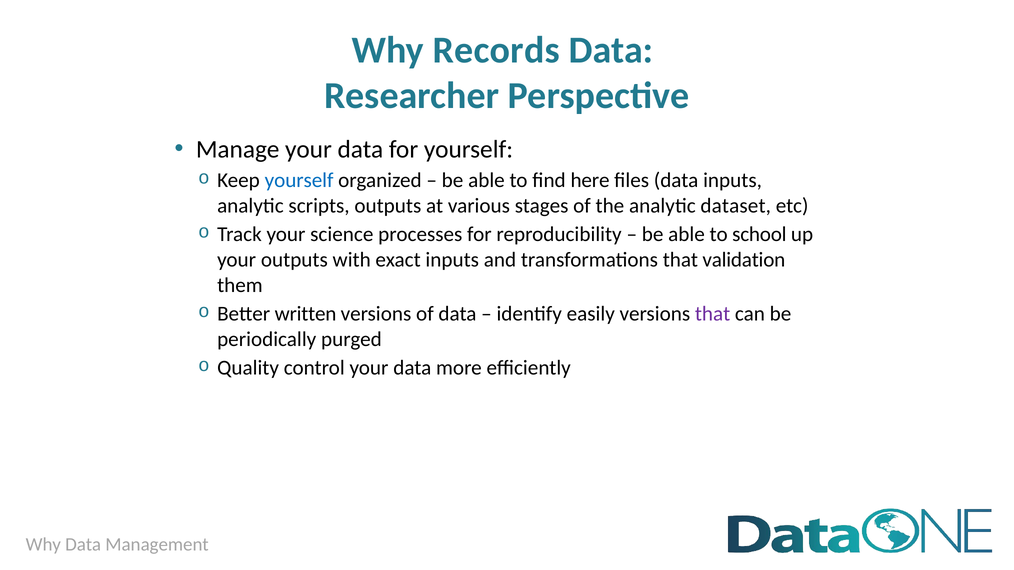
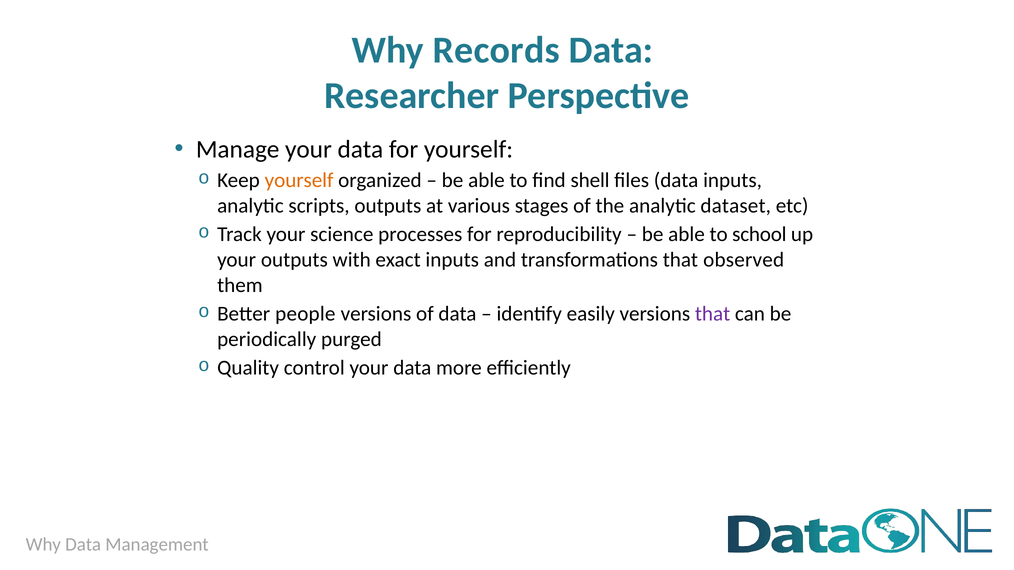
yourself colour: blue -> orange (299, 180)
here: here -> shell (590, 180)
validation: validation -> observed (744, 260)
written: written -> people (305, 314)
